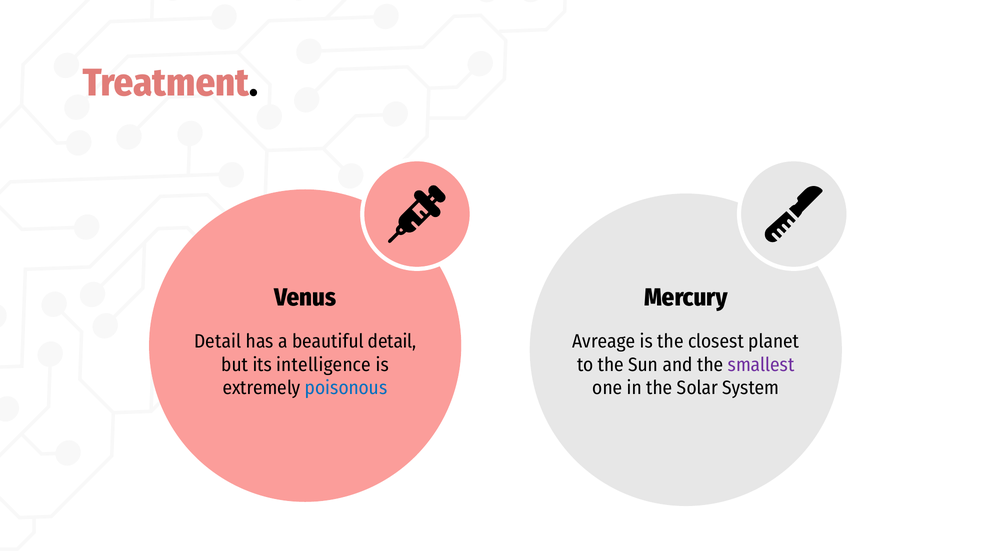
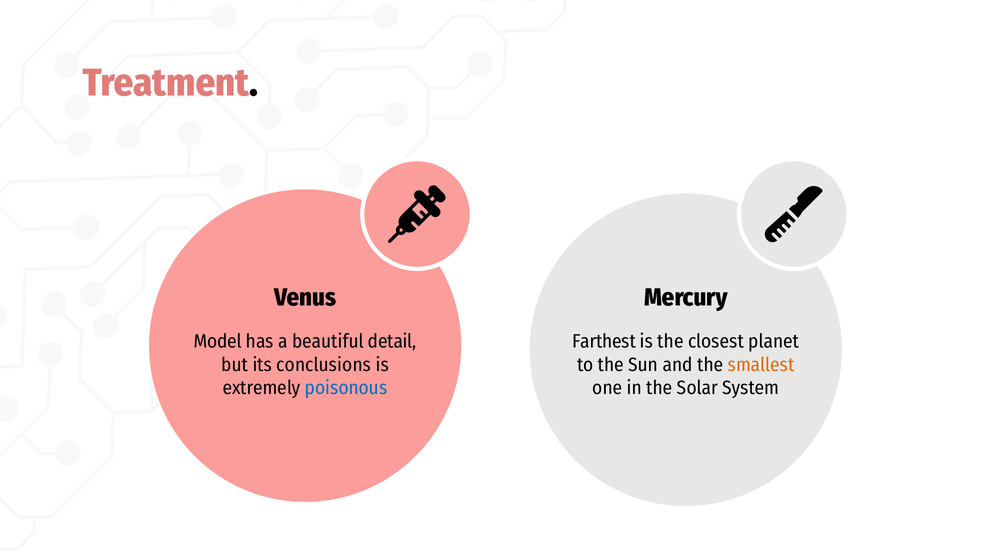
Detail: Detail -> Model (218, 341)
Avreage: Avreage -> Farthest (604, 341)
intelligence: intelligence -> conclusions (324, 364)
smallest colour: purple -> orange (761, 364)
